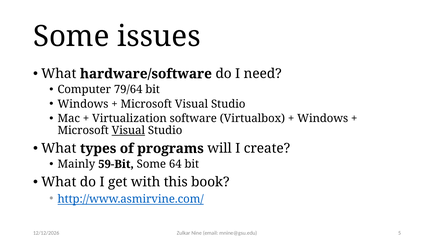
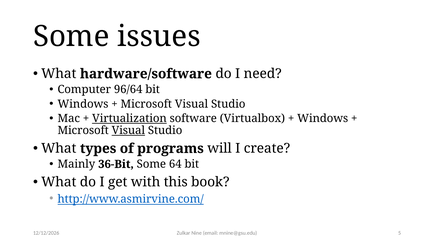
79/64: 79/64 -> 96/64 (128, 90)
Virtualization underline: none -> present (129, 118)
59-Bit: 59-Bit -> 36-Bit (116, 164)
